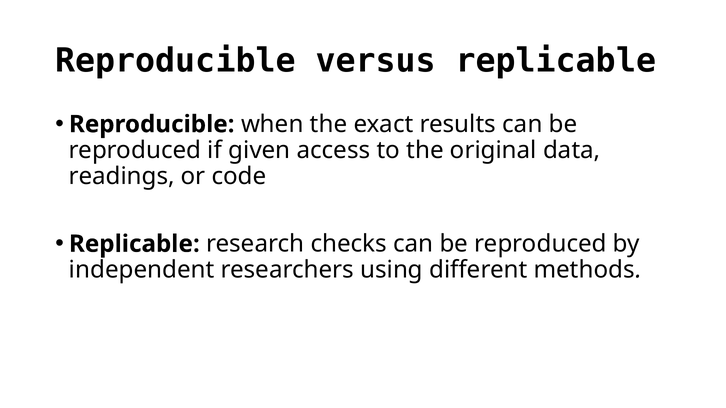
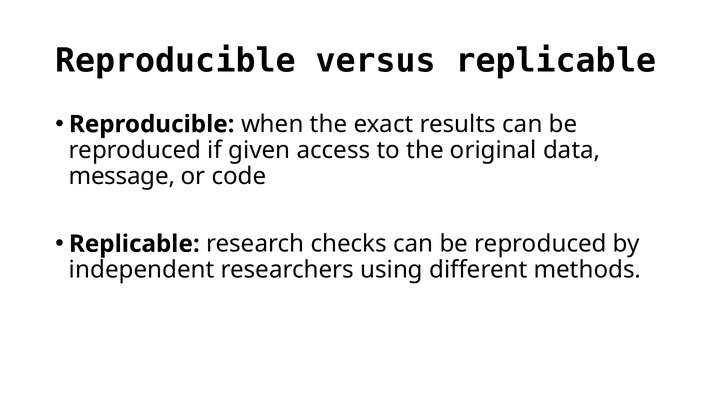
readings: readings -> message (122, 177)
